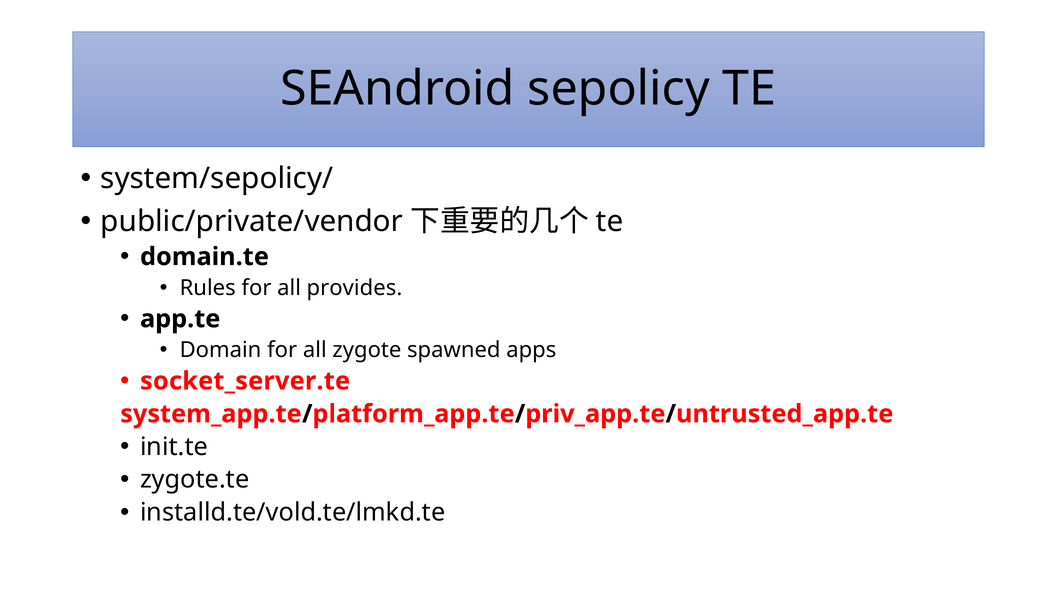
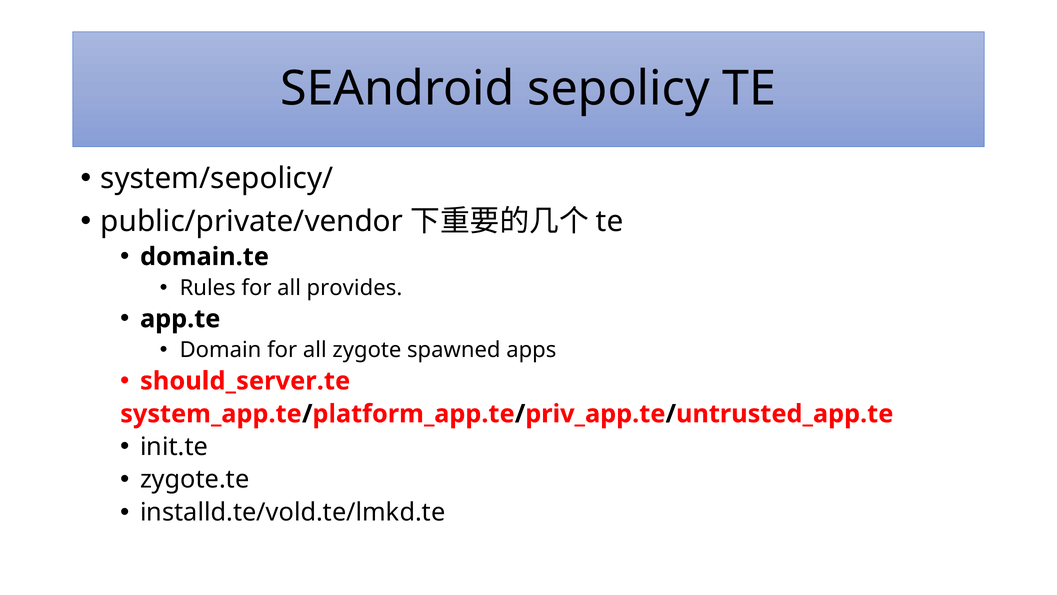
socket_server.te: socket_server.te -> should_server.te (245, 381)
